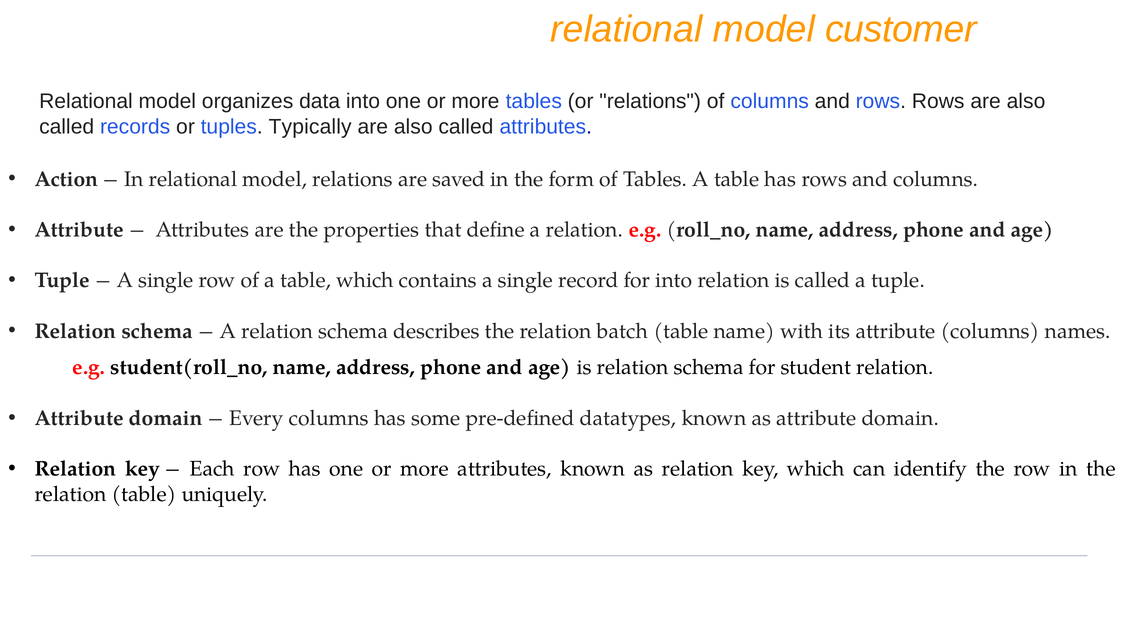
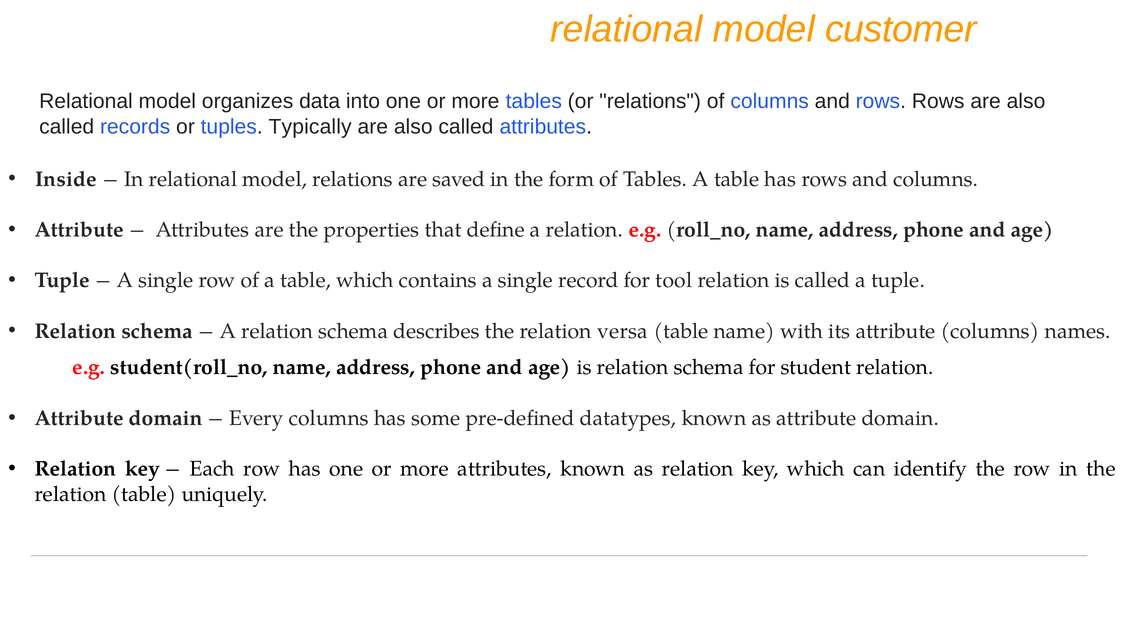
Action: Action -> Inside (66, 179)
for into: into -> tool (674, 280)
batch: batch -> versa (622, 331)
